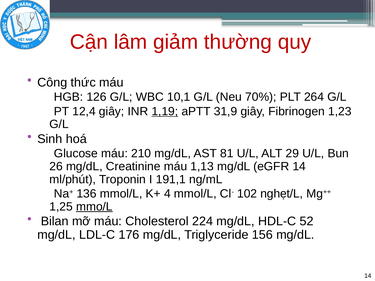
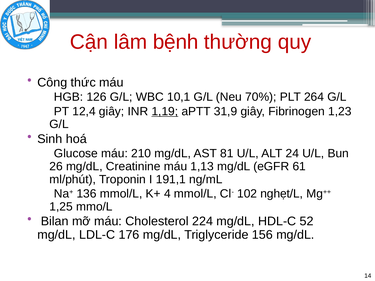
giảm: giảm -> bệnh (176, 42)
29: 29 -> 24 (292, 154)
eGFR 14: 14 -> 61 (299, 167)
mmo/L underline: present -> none (94, 207)
